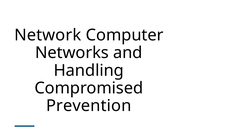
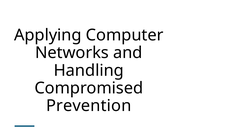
Network: Network -> Applying (48, 35)
